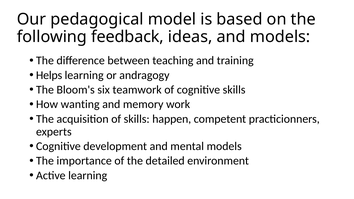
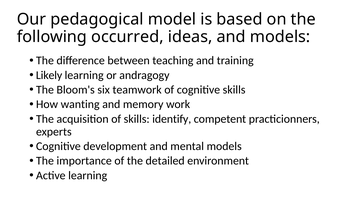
feedback: feedback -> occurred (127, 37)
Helps: Helps -> Likely (49, 75)
happen: happen -> identify (172, 119)
